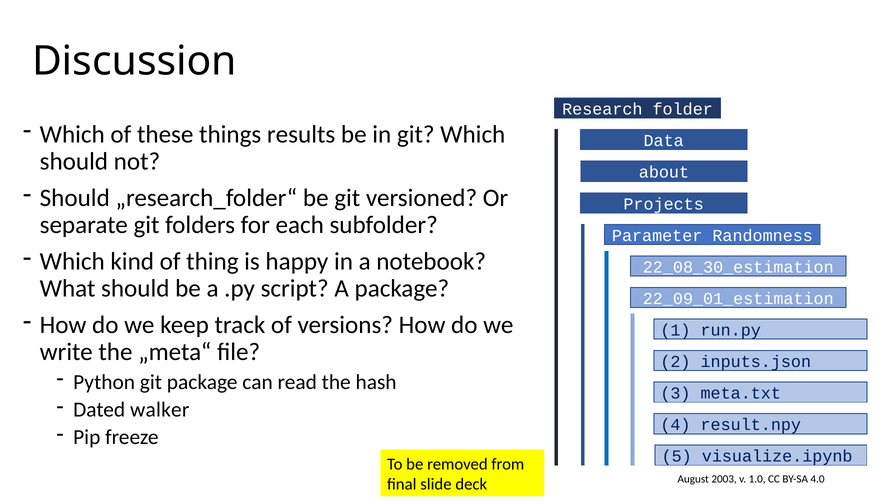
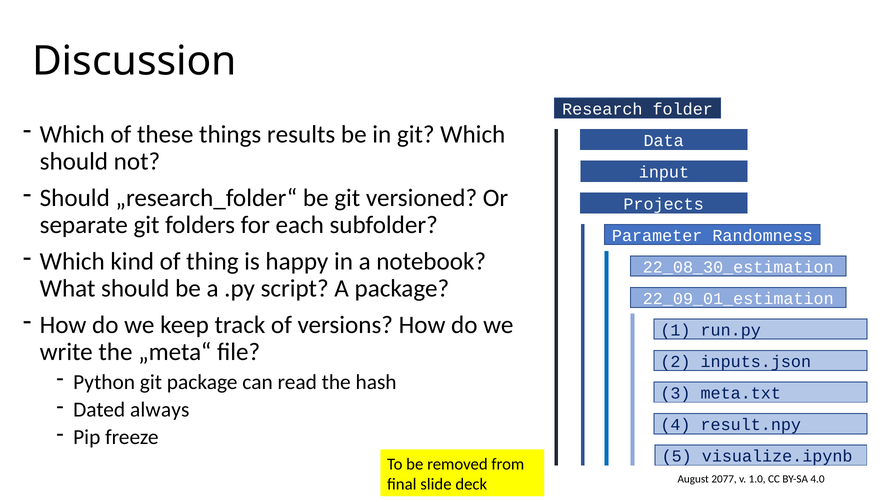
about: about -> input (664, 173)
walker: walker -> always (160, 410)
2003: 2003 -> 2077 (724, 480)
